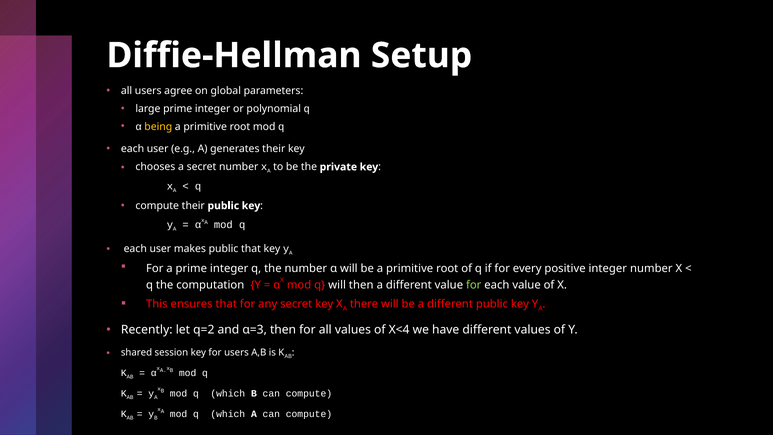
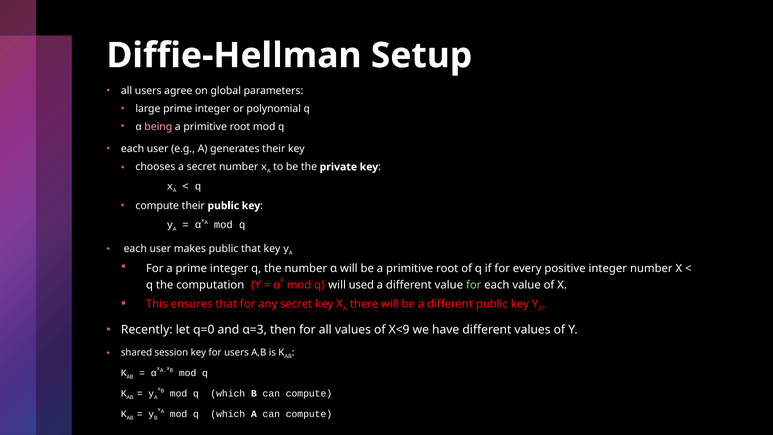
being colour: yellow -> pink (158, 127)
will then: then -> used (361, 285)
q=2: q=2 -> q=0 (204, 330)
X<4: X<4 -> X<9 (399, 330)
